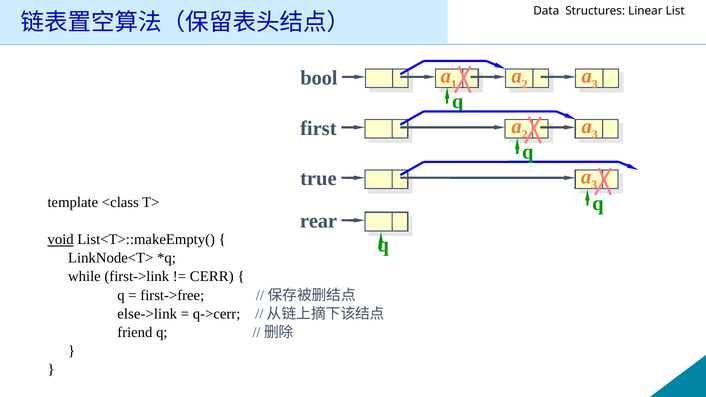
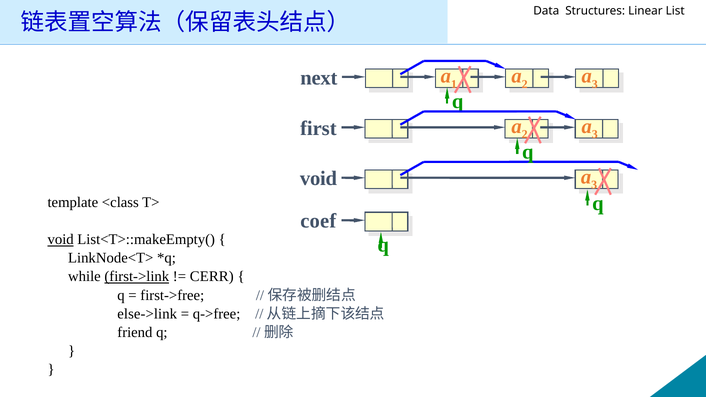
bool: bool -> next (319, 78)
true: true -> void (318, 179)
rear: rear -> coef (318, 221)
first->link underline: none -> present (137, 277)
q->cerr: q->cerr -> q->free (217, 314)
